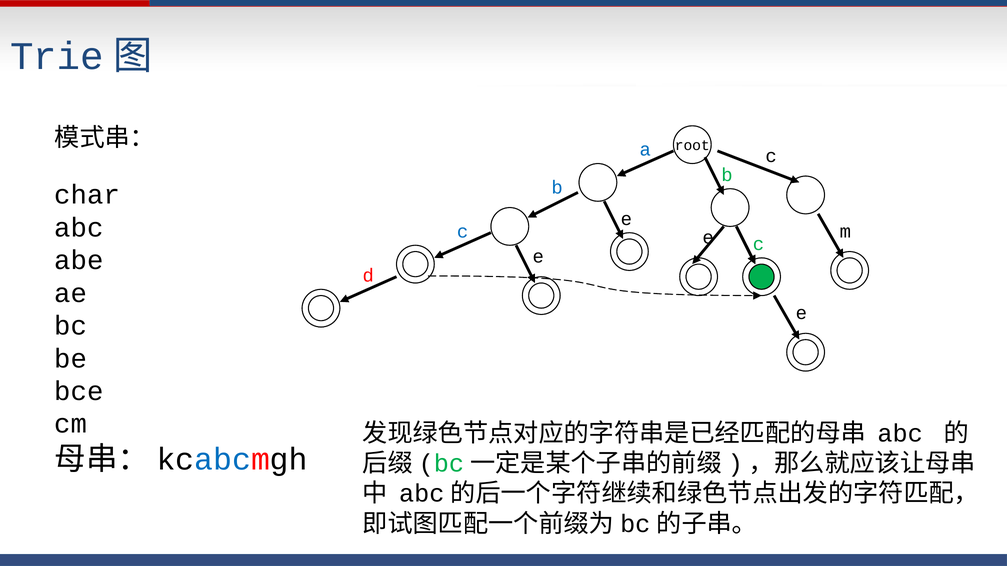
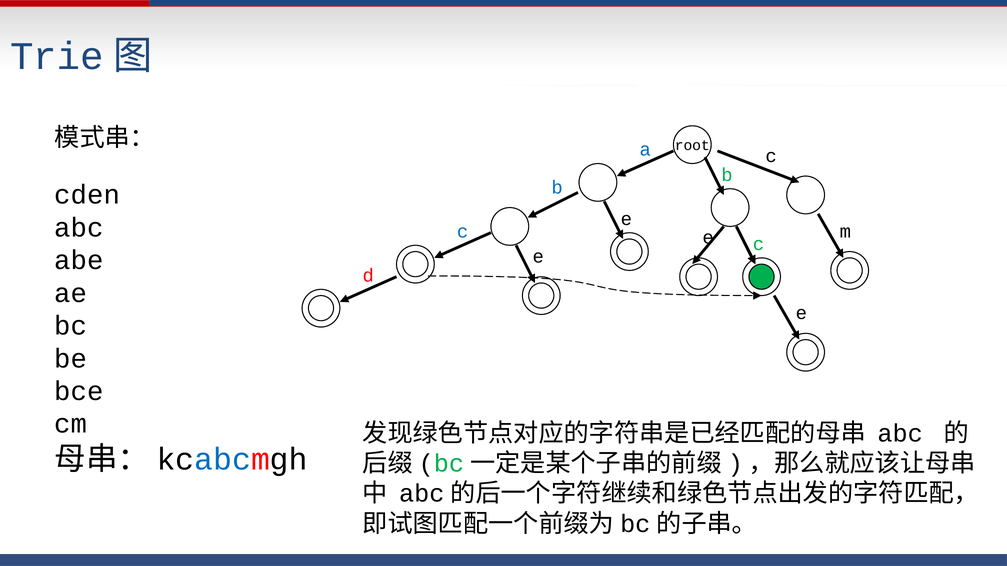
char: char -> cden (87, 195)
